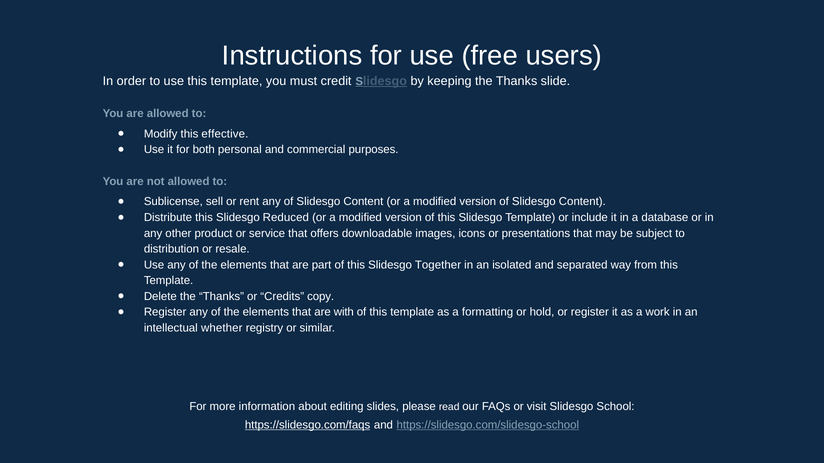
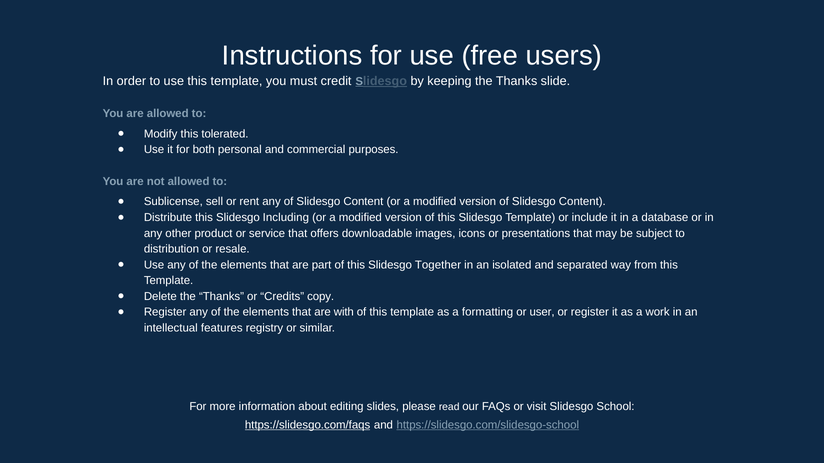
effective: effective -> tolerated (225, 134)
Reduced: Reduced -> Including (286, 218)
hold: hold -> user (542, 312)
whether: whether -> features (222, 328)
